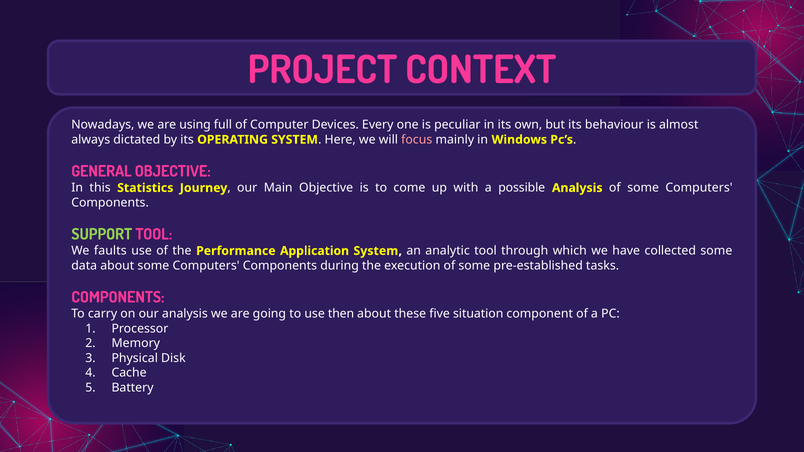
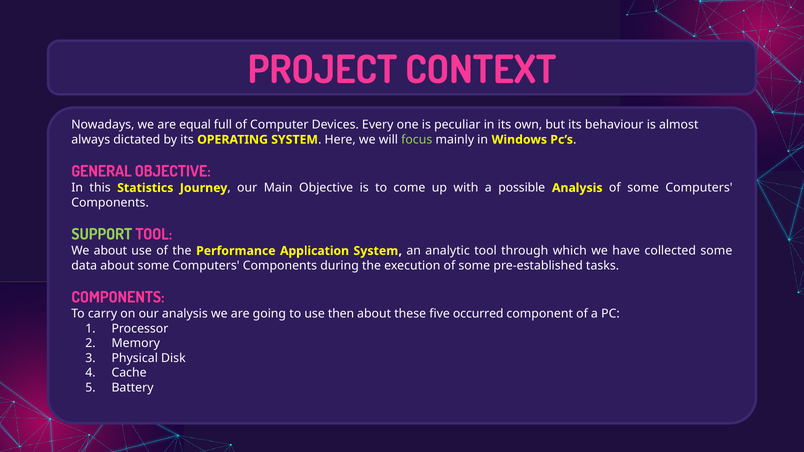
using: using -> equal (195, 125)
focus colour: pink -> light green (417, 140)
We faults: faults -> about (110, 251)
situation: situation -> occurred (478, 314)
